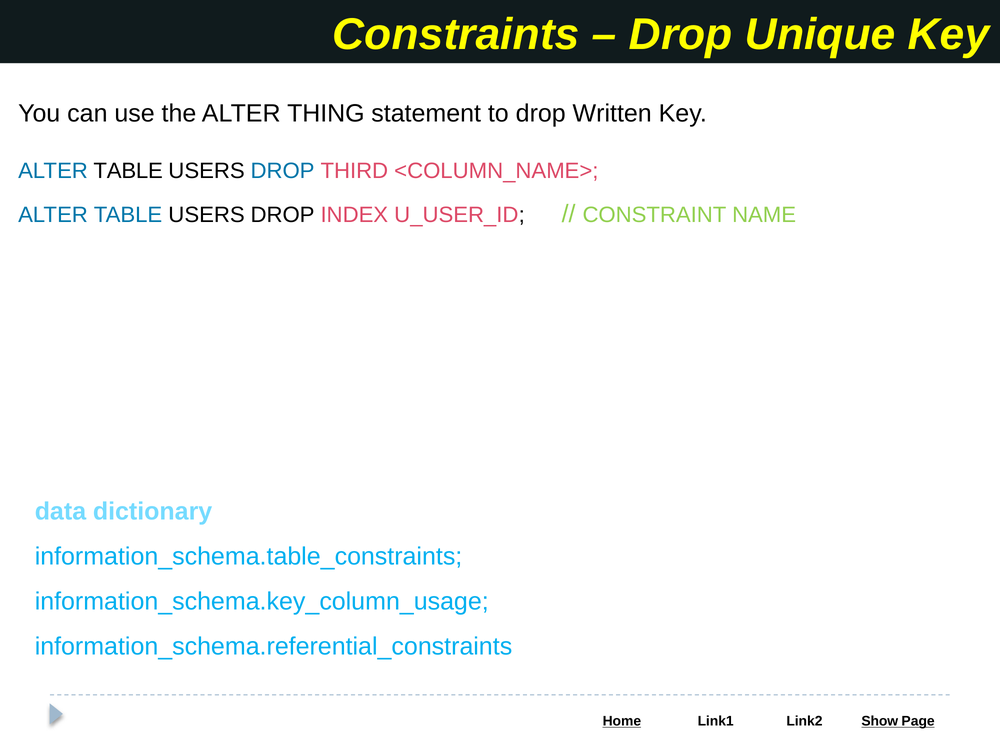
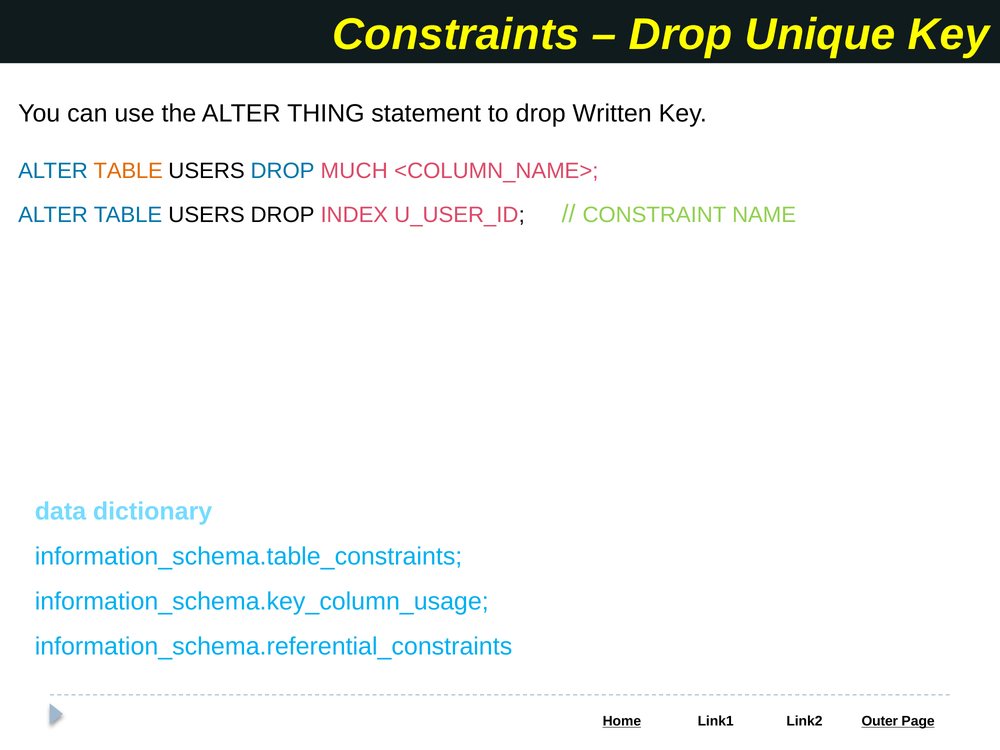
TABLE colour: black -> orange (128, 171)
THIRD: THIRD -> MUCH (354, 171)
Show: Show -> Outer (880, 721)
